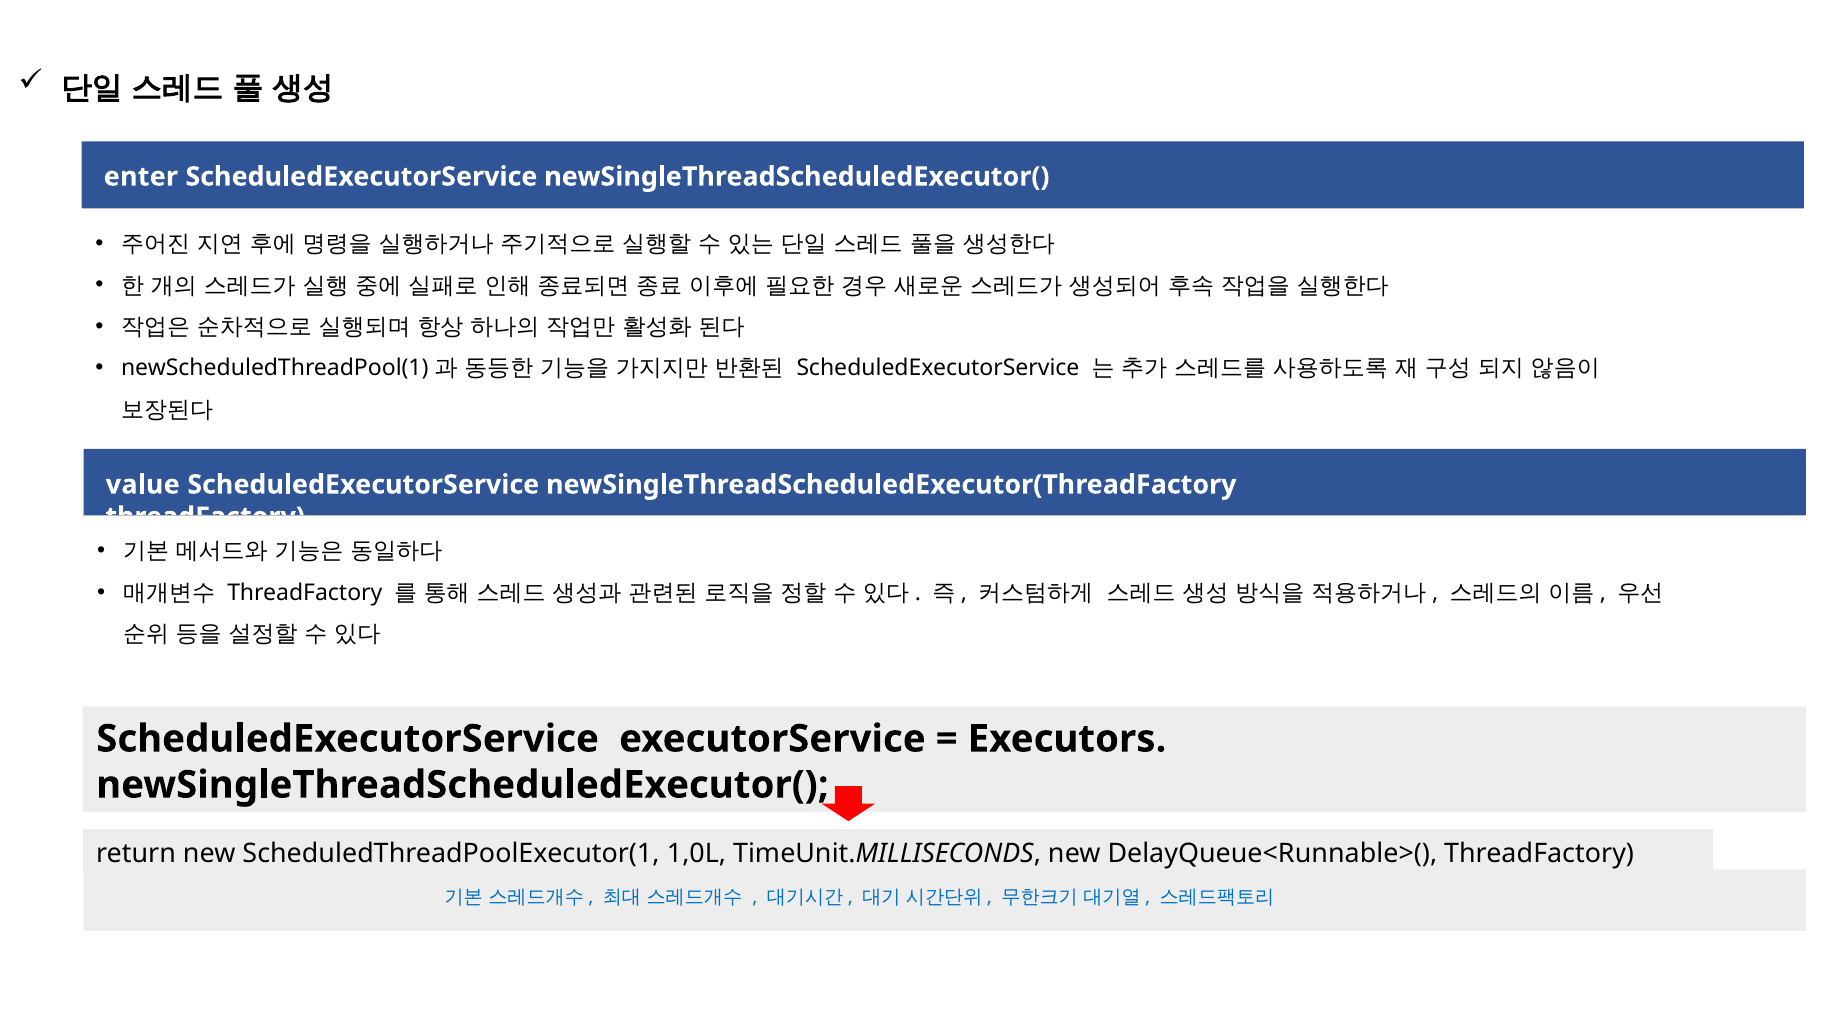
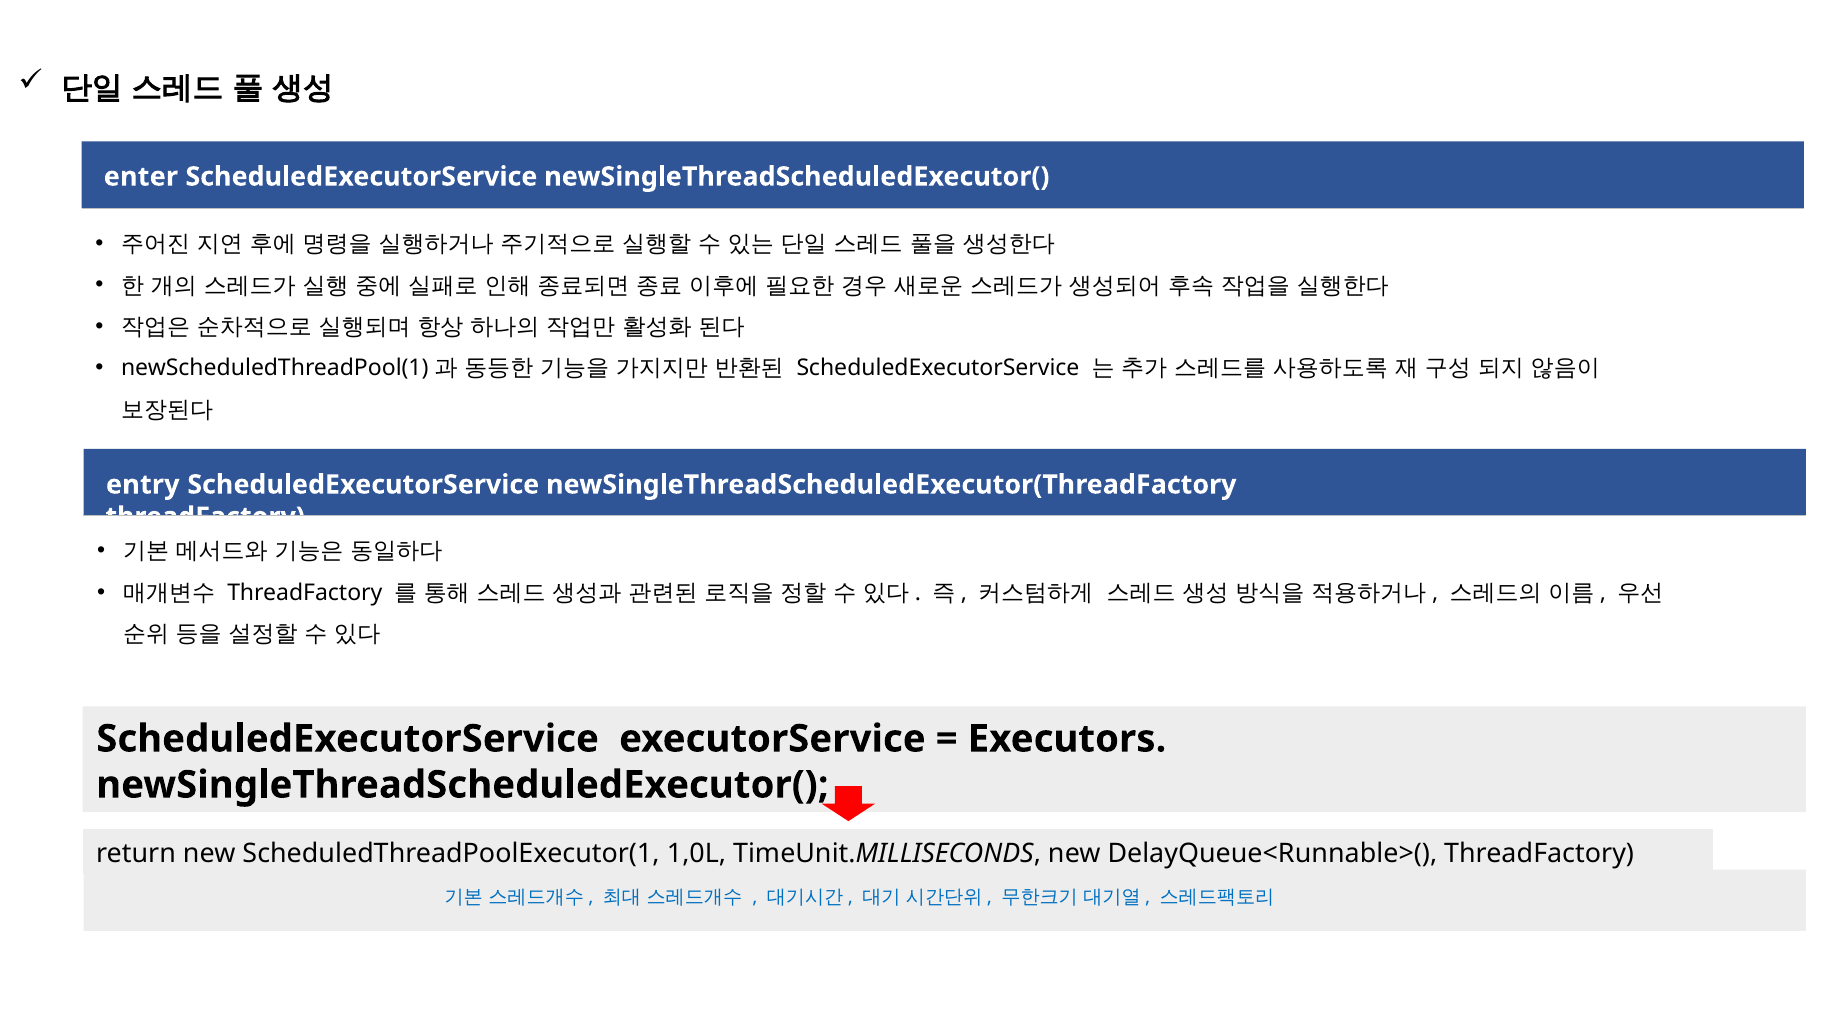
value: value -> entry (143, 484)
